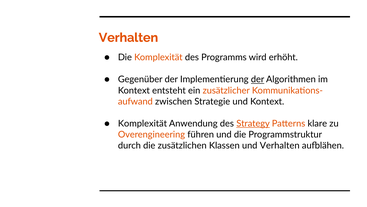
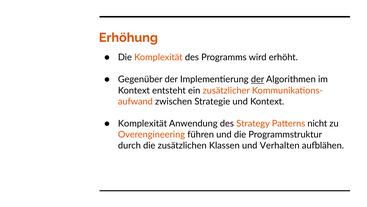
Verhalten: Verhalten -> Erhöhung (128, 38)
Strategy underline: present -> none (253, 123)
klare: klare -> nicht (317, 123)
